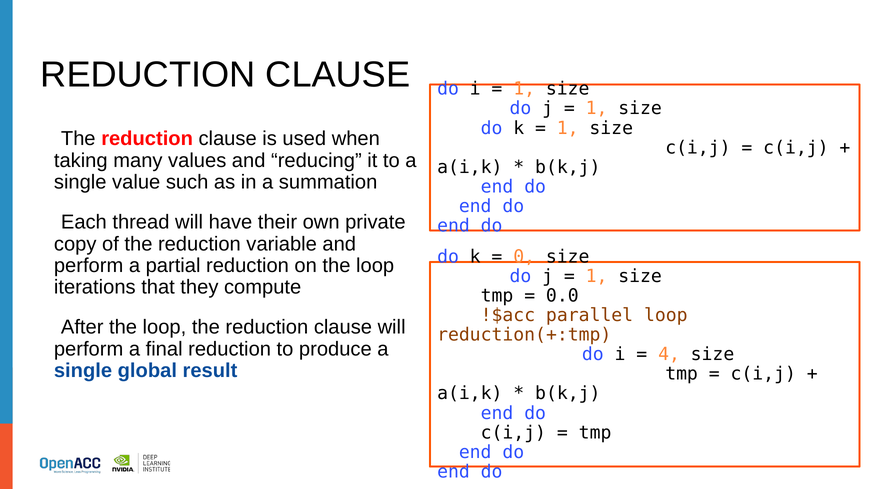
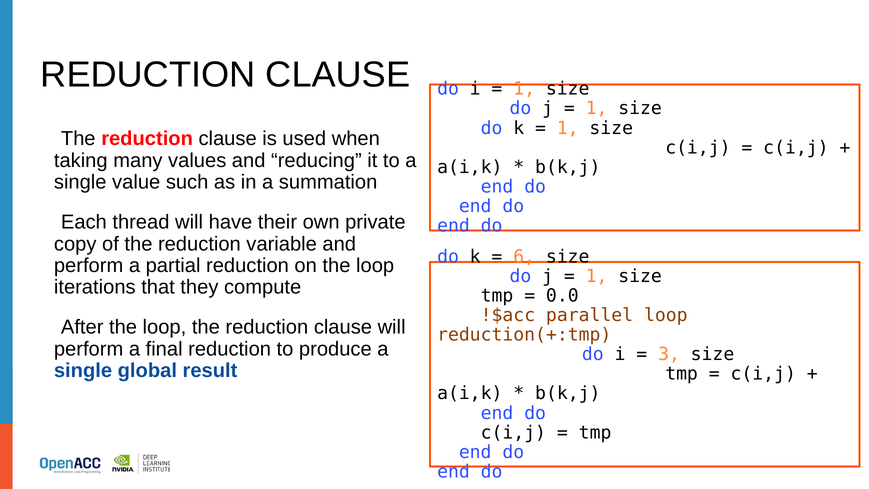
0: 0 -> 6 (524, 256)
4: 4 -> 3 (669, 354)
